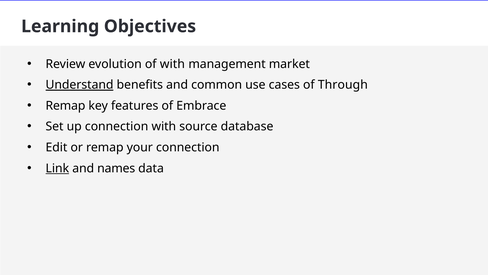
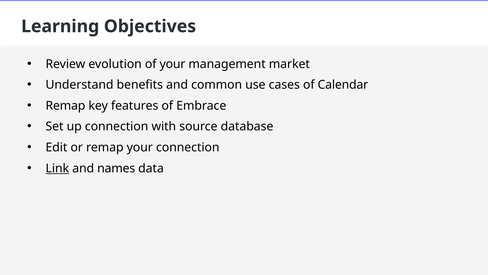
of with: with -> your (173, 64)
Understand underline: present -> none (80, 85)
Through: Through -> Calendar (343, 85)
